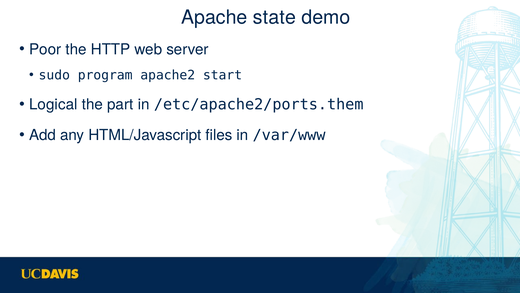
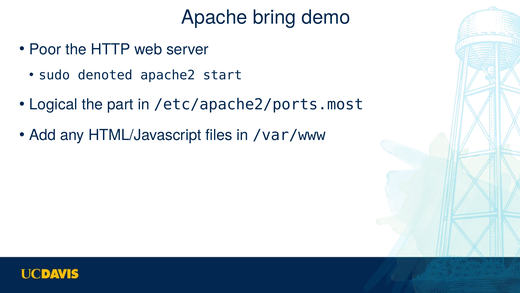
state: state -> bring (274, 17)
program: program -> denoted (105, 75)
/etc/apache2/ports.them: /etc/apache2/ports.them -> /etc/apache2/ports.most (259, 104)
